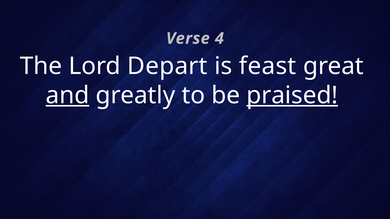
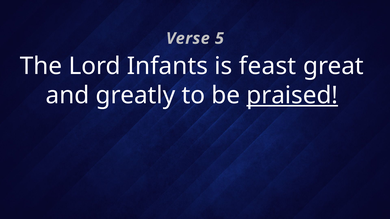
4: 4 -> 5 (219, 38)
Depart: Depart -> Infants (167, 66)
and underline: present -> none (68, 95)
